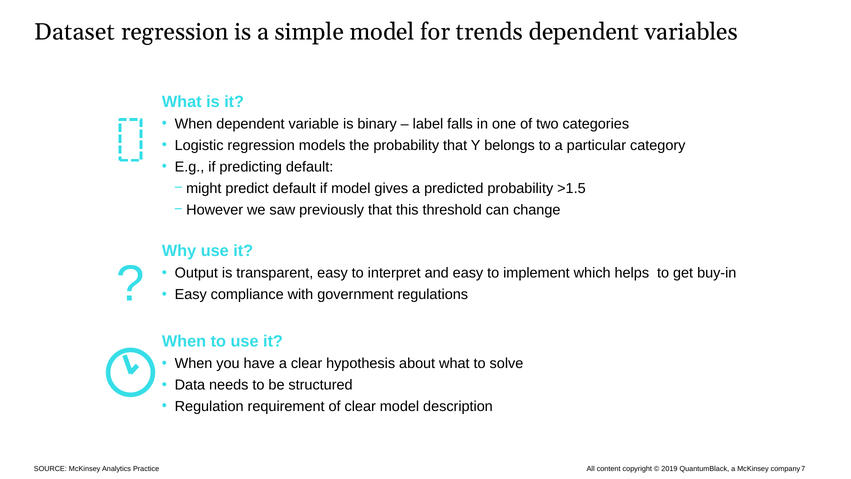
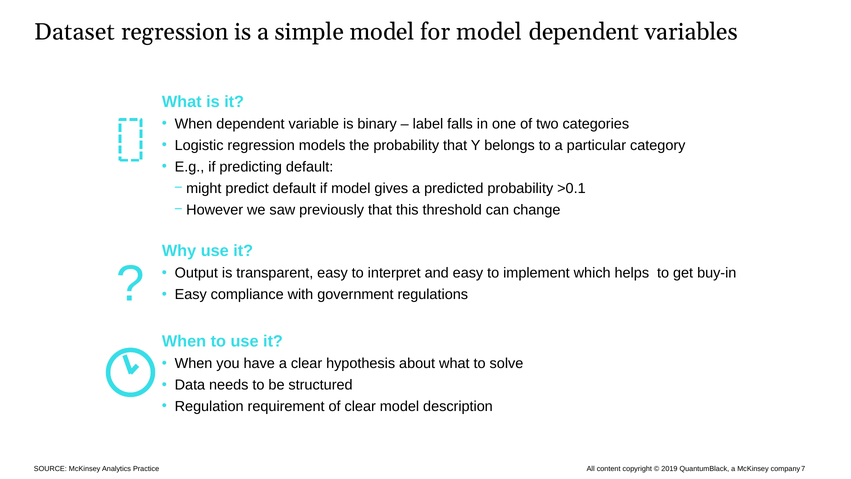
for trends: trends -> model (489, 32)
>1.5: >1.5 -> >0.1 (571, 188)
